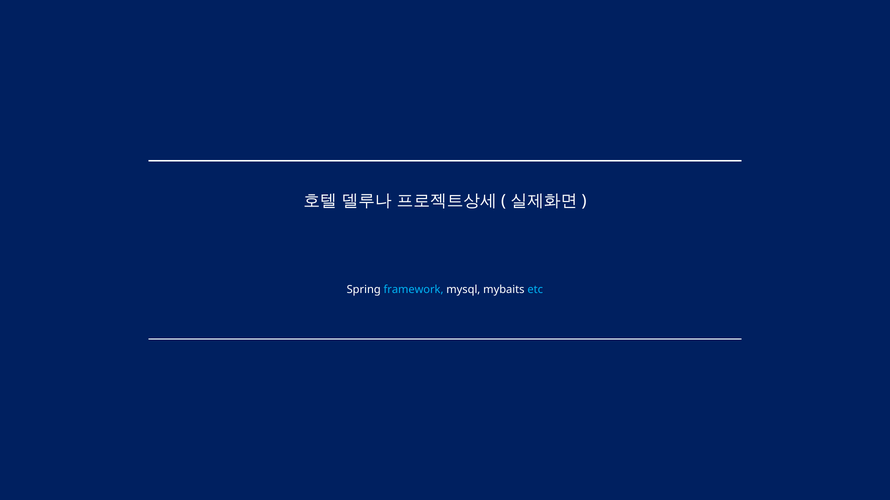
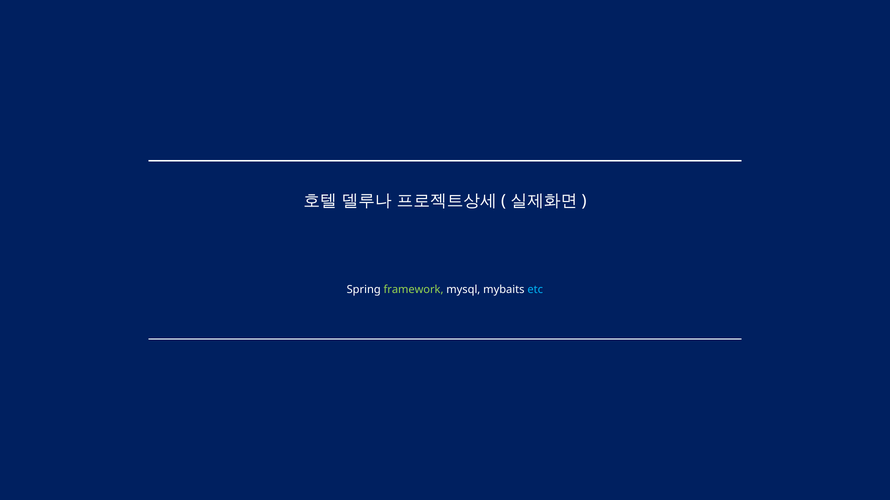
framework colour: light blue -> light green (414, 290)
